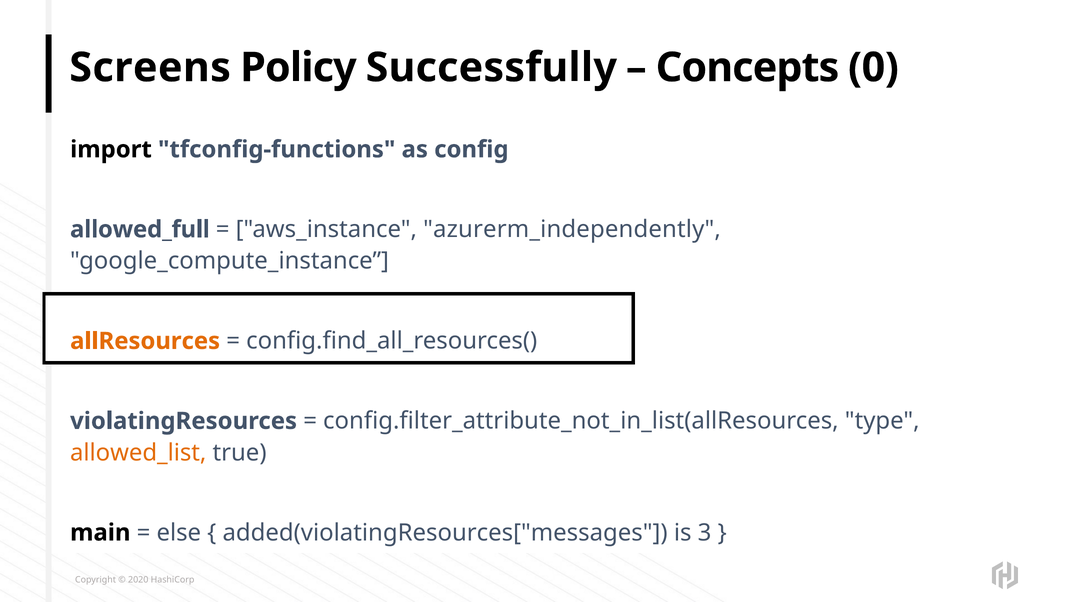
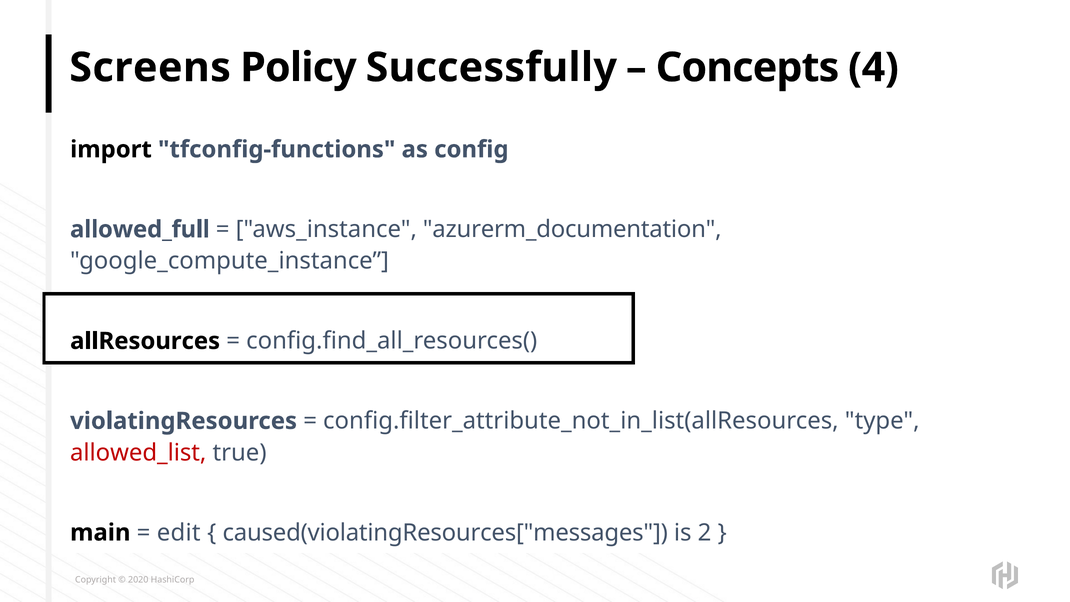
0: 0 -> 4 (873, 68)
azurerm_independently: azurerm_independently -> azurerm_documentation (572, 229)
allResources colour: orange -> black (145, 341)
allowed_list colour: orange -> red (138, 453)
else: else -> edit (179, 533)
added(violatingResources["messages: added(violatingResources["messages -> caused(violatingResources["messages (445, 533)
3: 3 -> 2 (705, 533)
